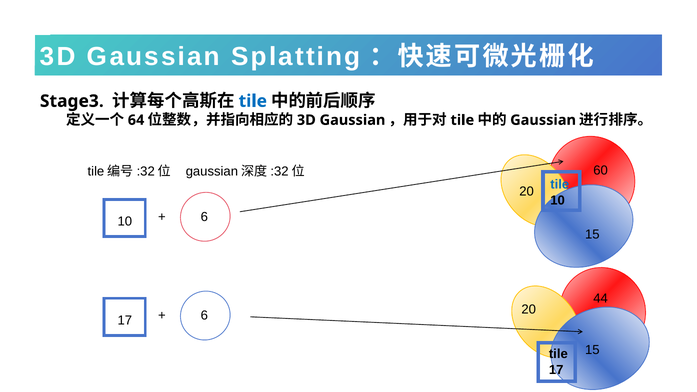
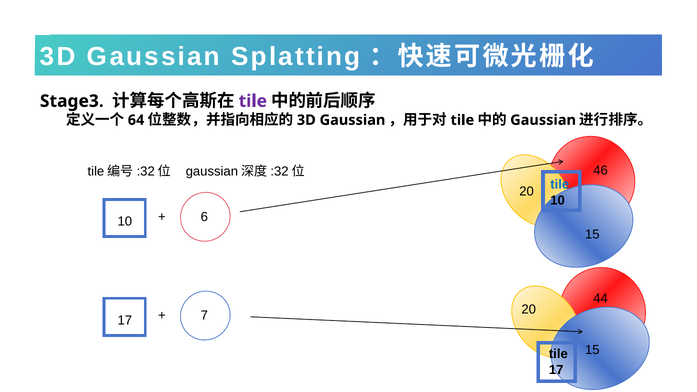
tile colour: blue -> purple (253, 101)
60: 60 -> 46 (601, 170)
17 6: 6 -> 7 (204, 316)
